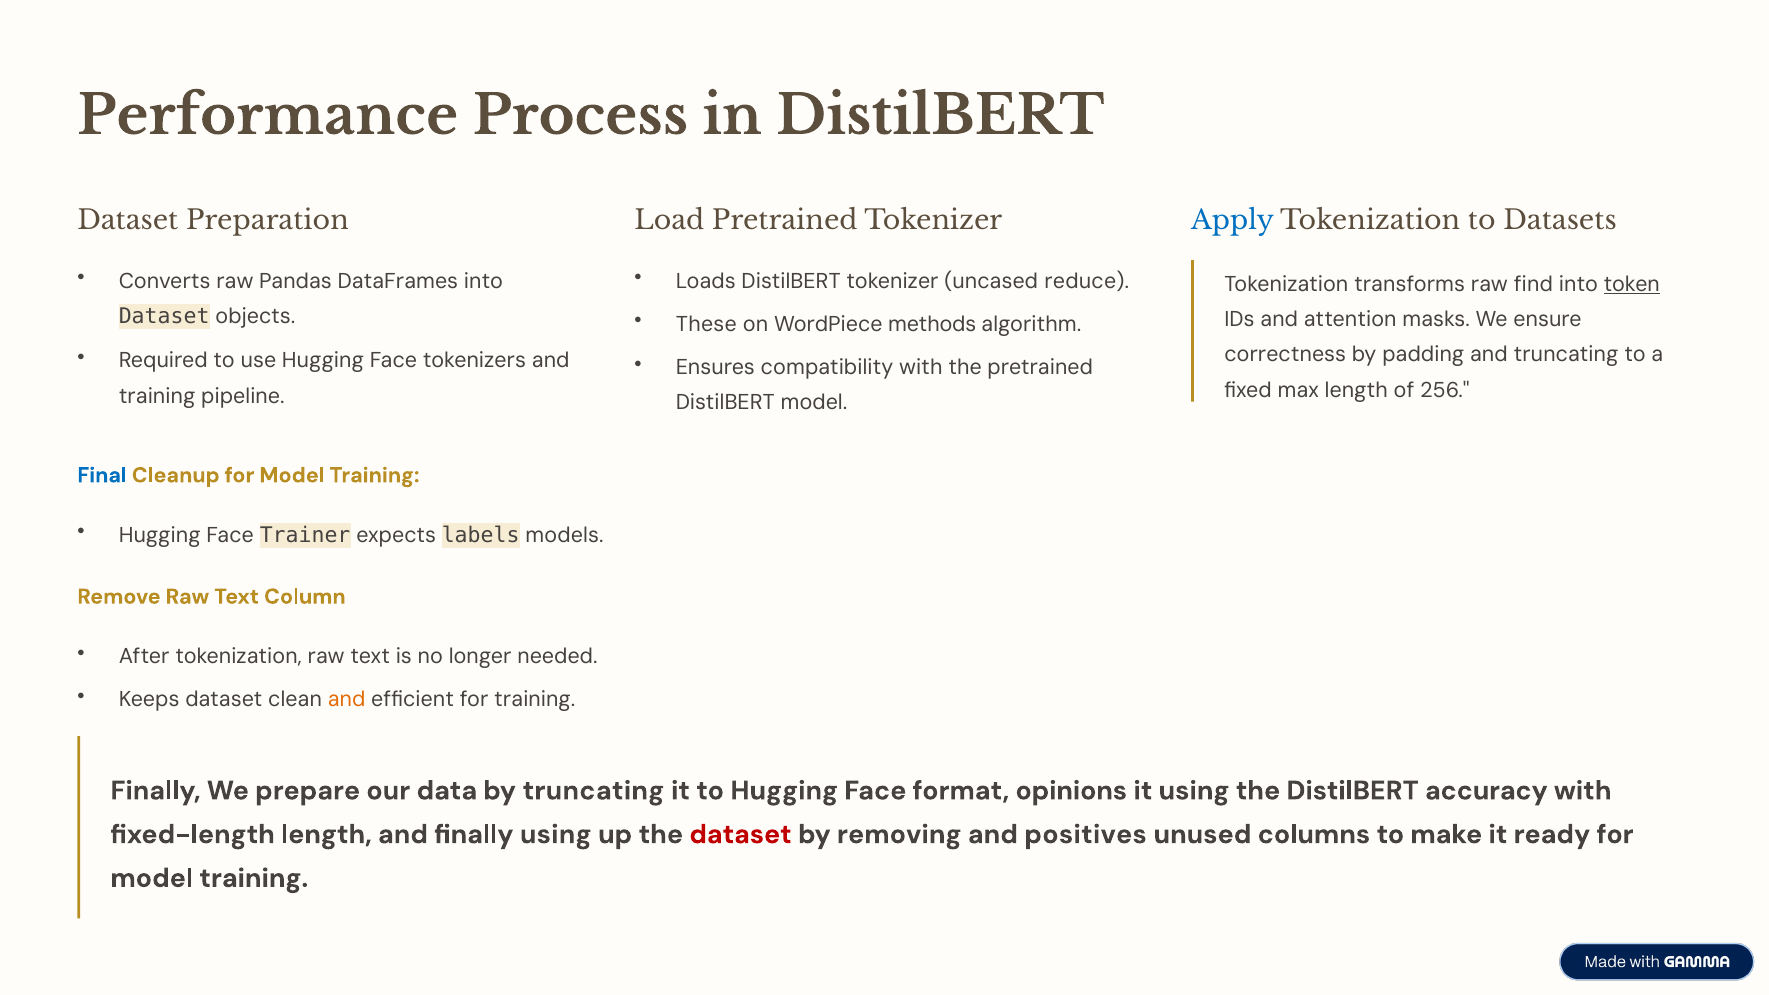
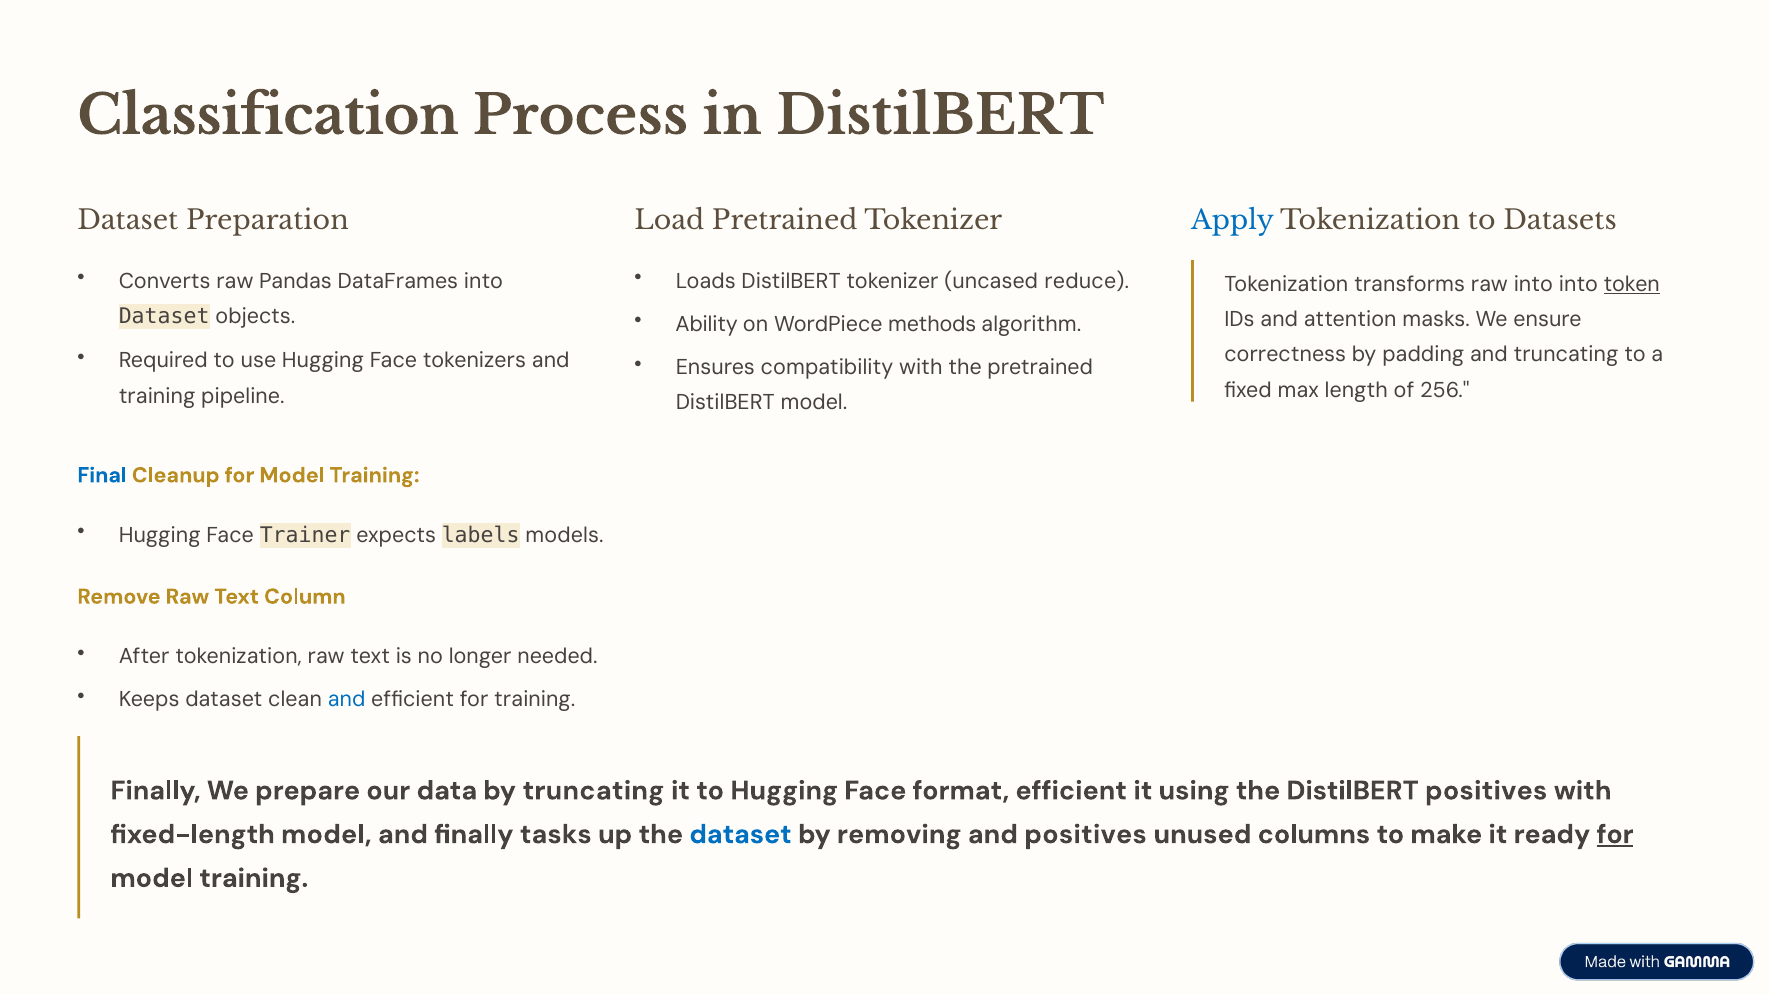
Performance: Performance -> Classification (268, 116)
raw find: find -> into (1533, 284)
These: These -> Ability (707, 324)
and colour: orange -> blue (347, 700)
format opinions: opinions -> efficient (1071, 791)
DistilBERT accuracy: accuracy -> positives (1486, 791)
fixed-length length: length -> model (326, 834)
finally using: using -> tasks (556, 834)
dataset colour: red -> blue (741, 834)
for underline: none -> present (1615, 834)
